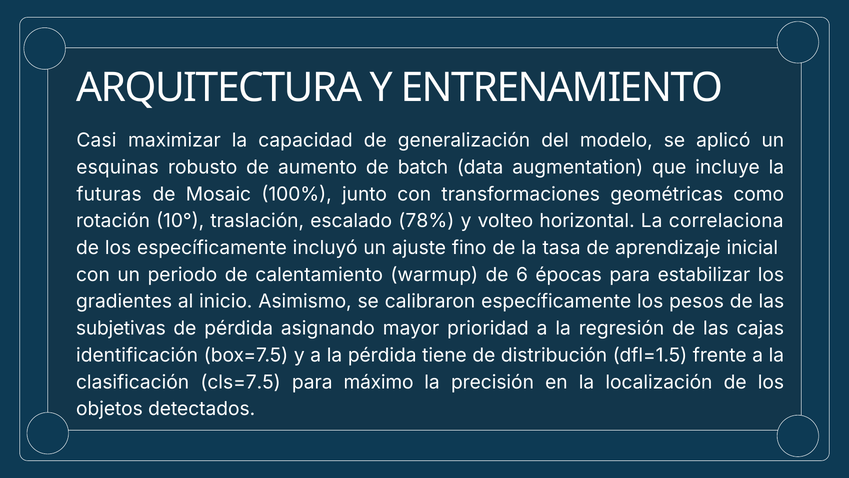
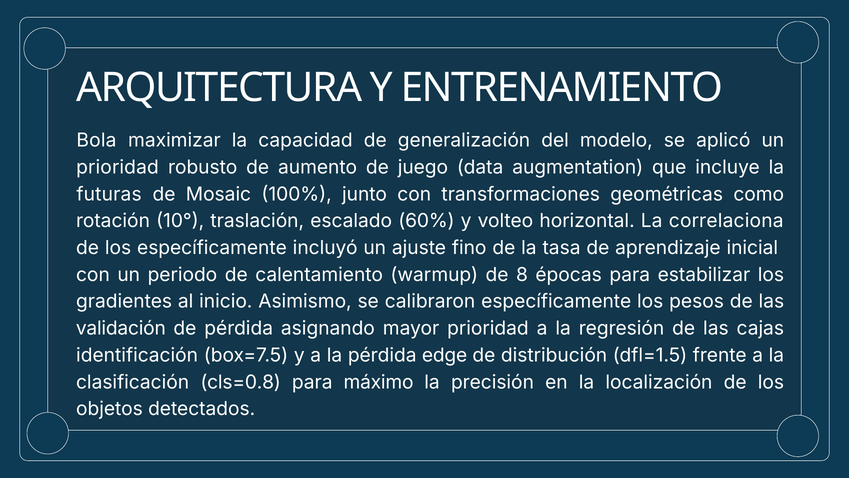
Casi: Casi -> Bola (96, 140)
esquinas: esquinas -> prioridad (118, 167)
batch: batch -> juego (423, 167)
78%: 78% -> 60% (426, 221)
6: 6 -> 8 (522, 275)
subjetivas: subjetivas -> validación (121, 328)
tiene: tiene -> edge (445, 355)
cls=7.5: cls=7.5 -> cls=0.8 (241, 382)
